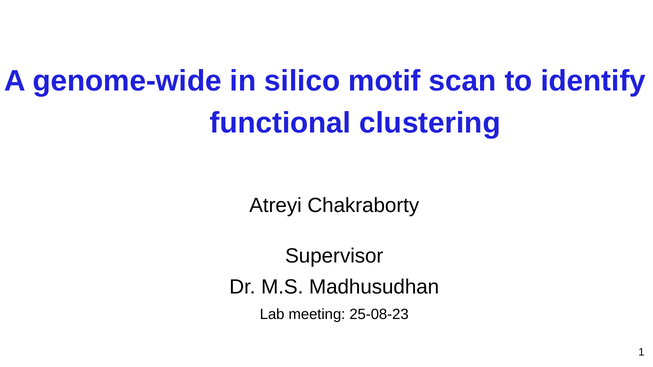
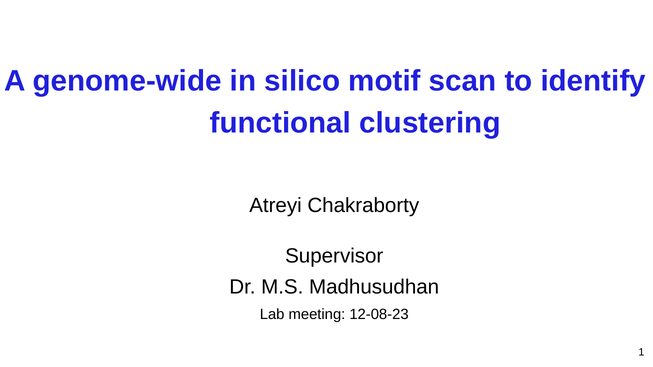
25-08-23: 25-08-23 -> 12-08-23 (379, 315)
